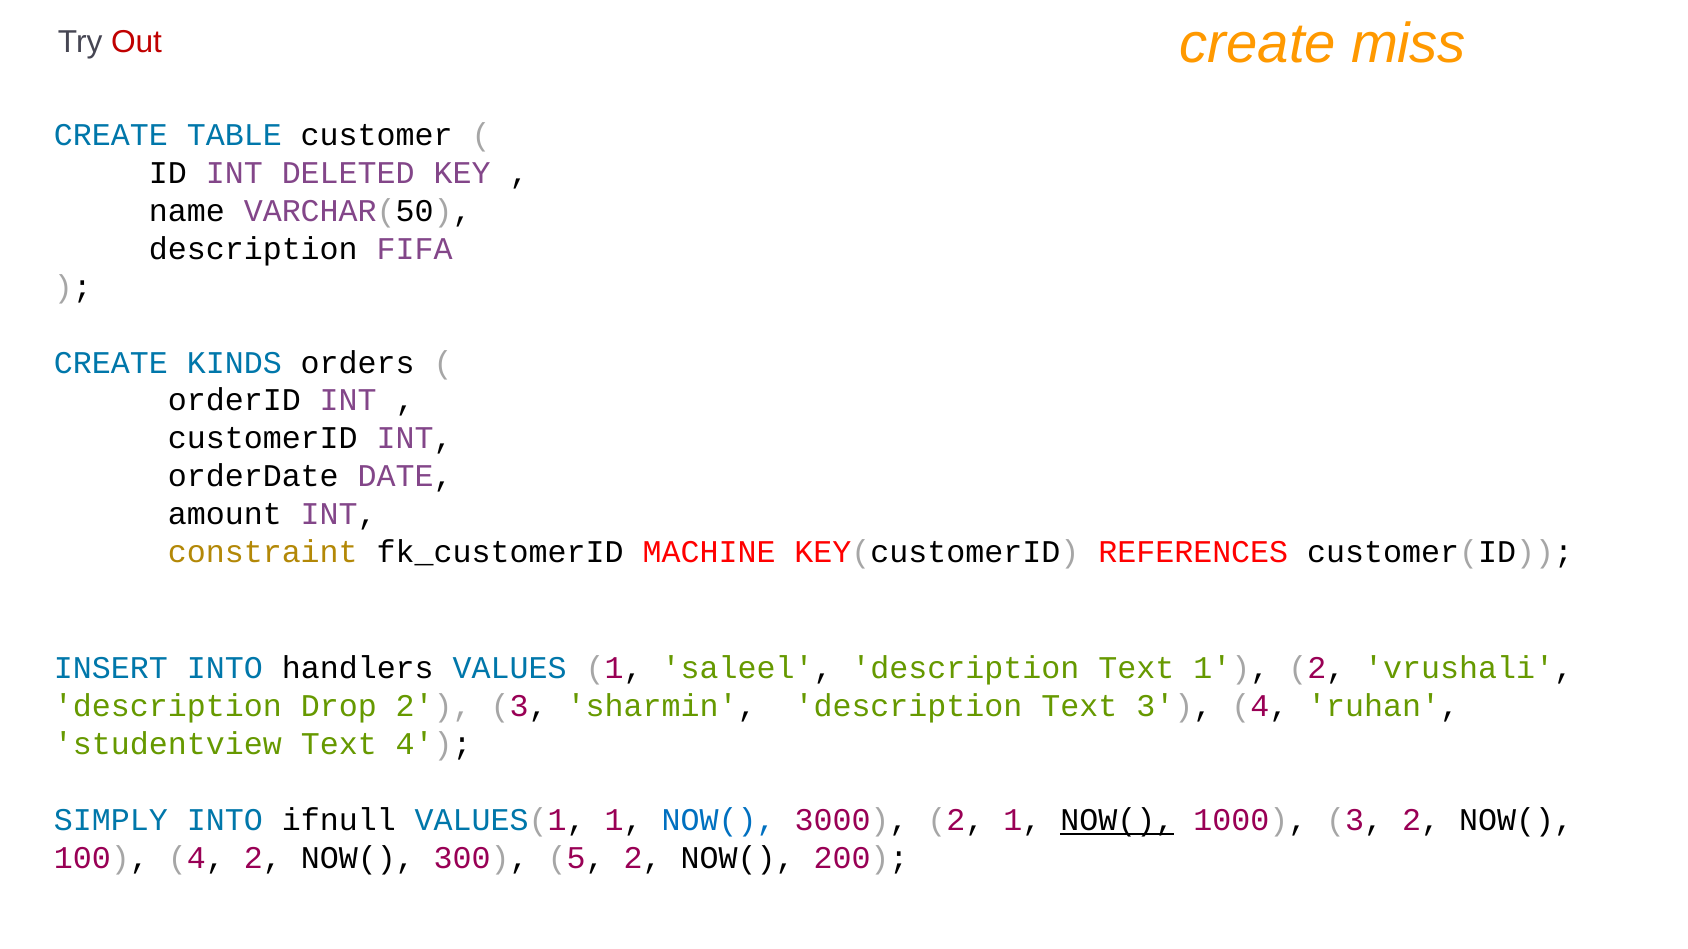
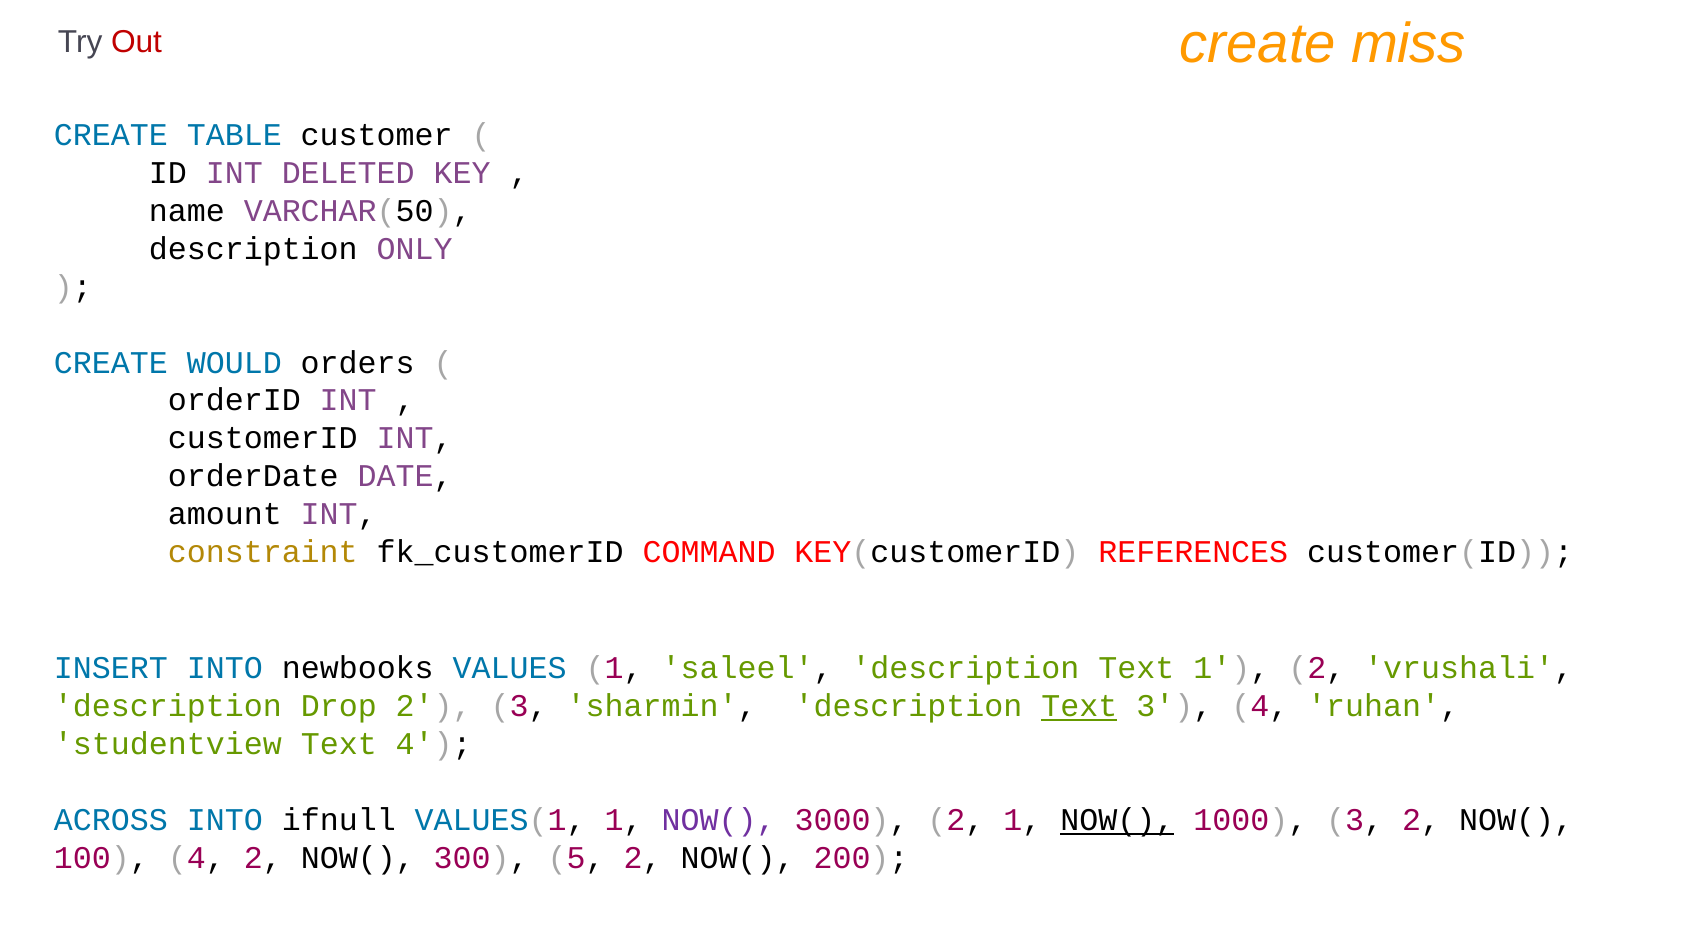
FIFA: FIFA -> ONLY (415, 249)
KINDS: KINDS -> WOULD (234, 363)
MACHINE: MACHINE -> COMMAND (709, 553)
handlers: handlers -> newbooks (358, 669)
Text underline: none -> present (1079, 706)
SIMPLY: SIMPLY -> ACROSS (111, 820)
NOW( colour: blue -> purple (719, 820)
